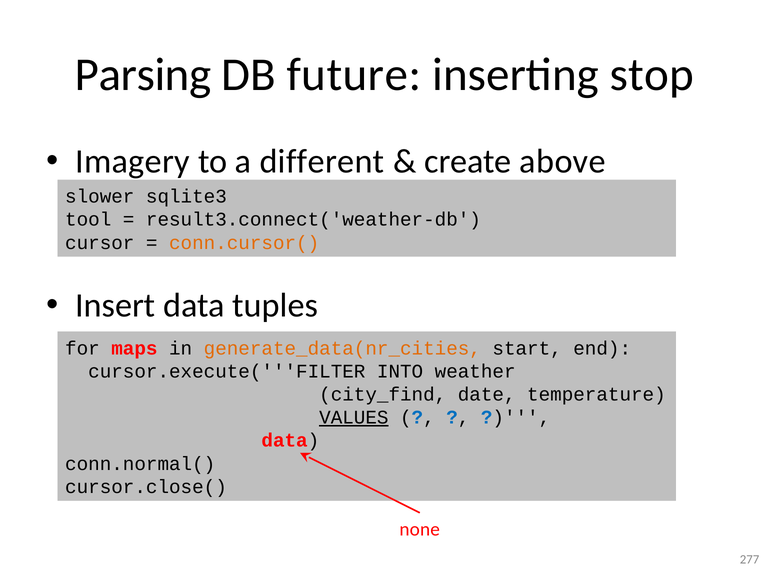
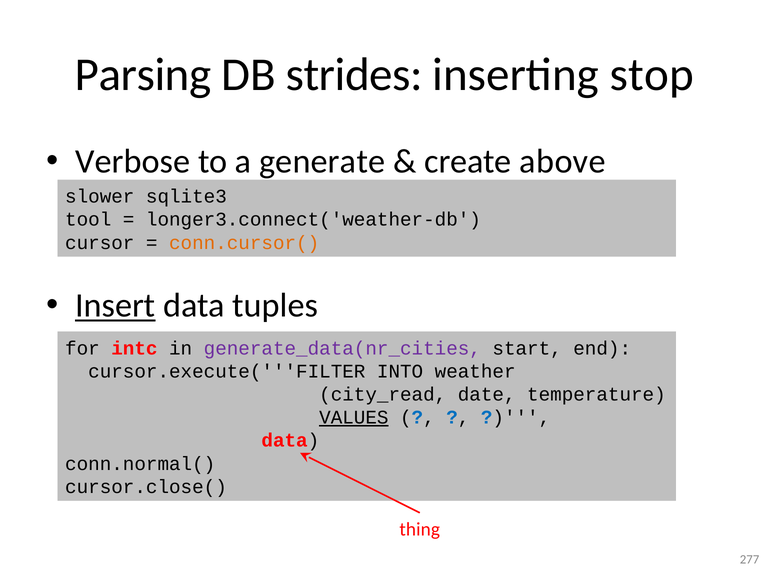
future: future -> strides (354, 75)
Imagery: Imagery -> Verbose (133, 162)
different: different -> generate (322, 162)
result3.connect('weather-db: result3.connect('weather-db -> longer3.connect('weather-db (313, 219)
Insert underline: none -> present (115, 305)
maps: maps -> intc (134, 348)
generate_data(nr_cities colour: orange -> purple (342, 348)
city_find: city_find -> city_read (383, 394)
none: none -> thing (420, 529)
